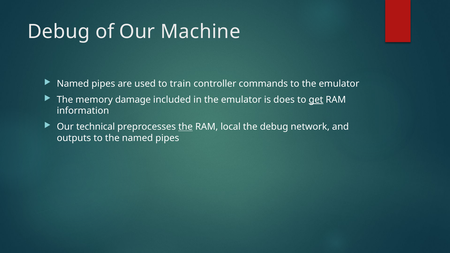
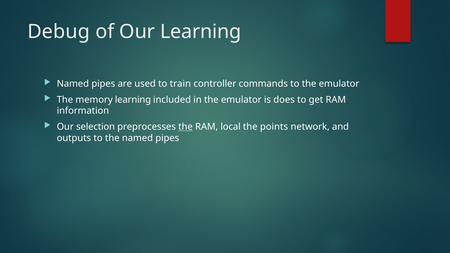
Our Machine: Machine -> Learning (201, 32)
memory damage: damage -> learning (133, 100)
get underline: present -> none (316, 100)
technical: technical -> selection (96, 127)
the debug: debug -> points (274, 127)
